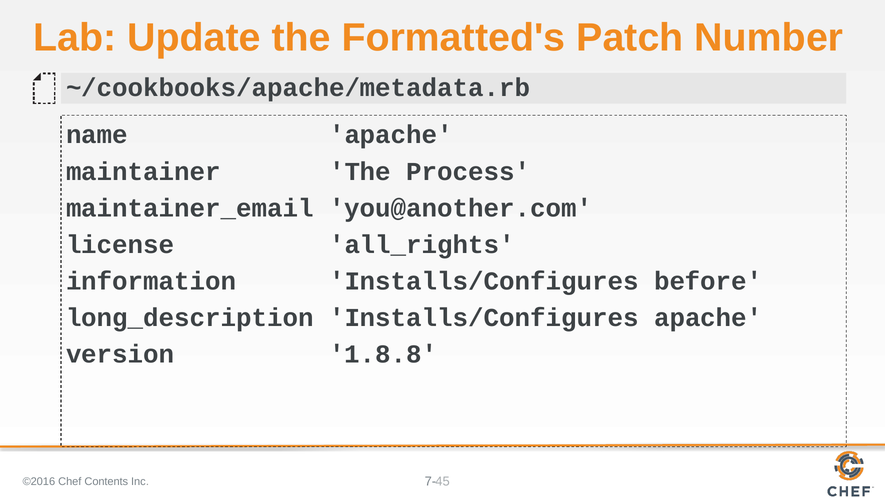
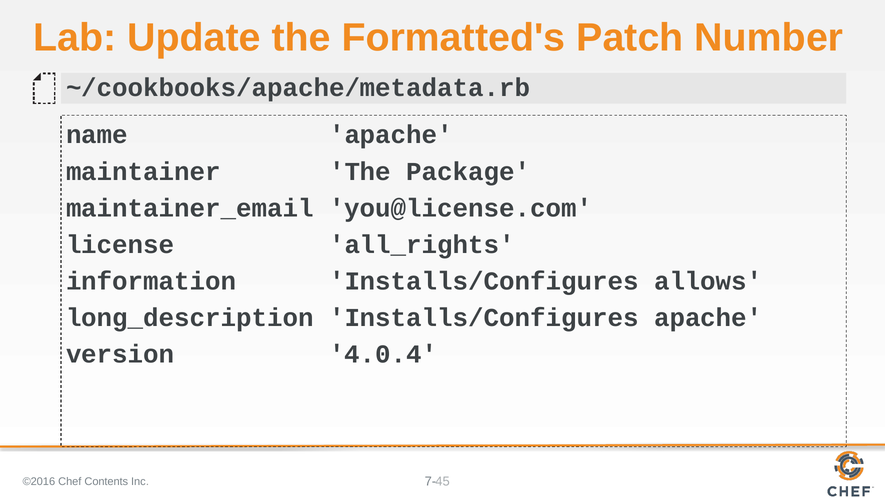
Process: Process -> Package (468, 171)
you@another.com: you@another.com -> you@license.com (461, 208)
before: before -> allows (708, 281)
1.8.8: 1.8.8 -> 4.0.4 (383, 354)
